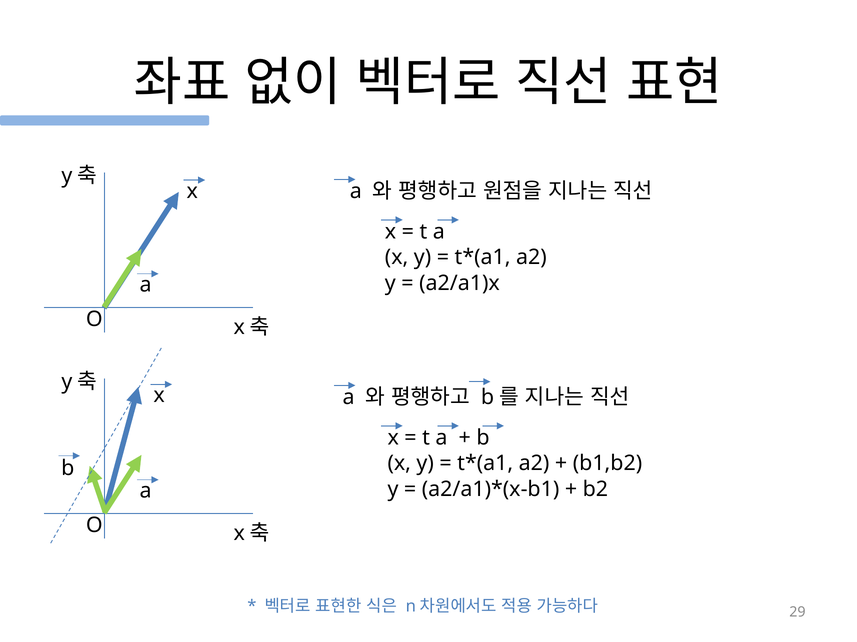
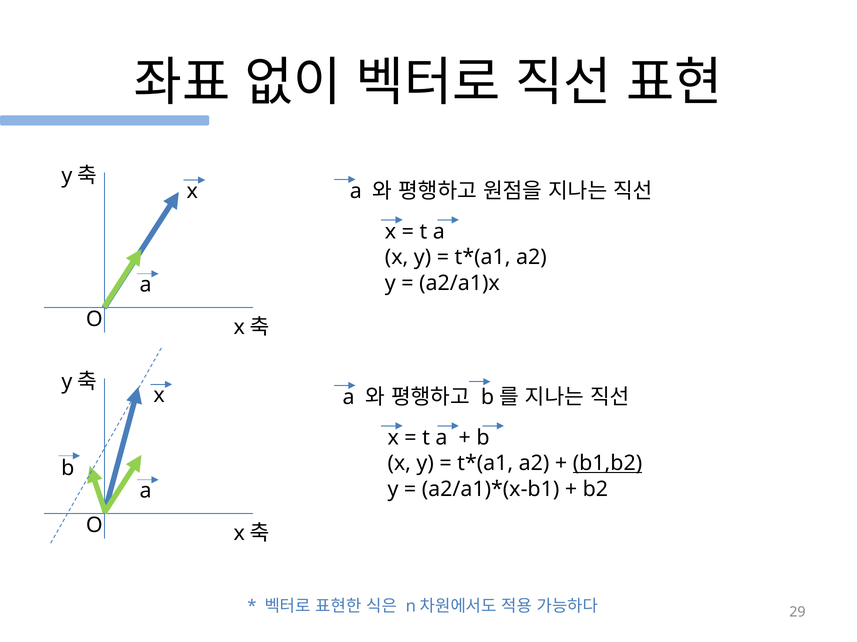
b1,b2 underline: none -> present (607, 464)
